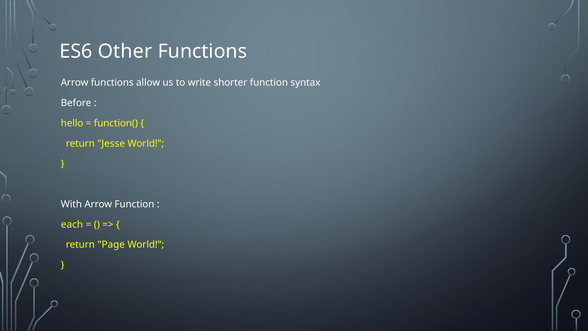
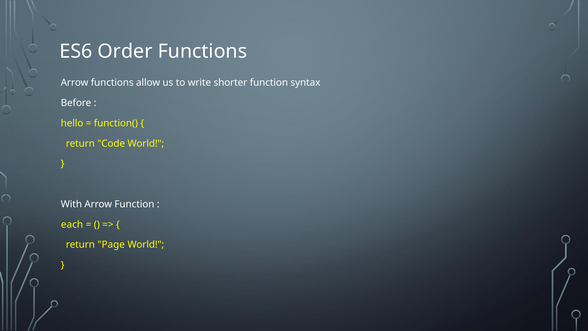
Other: Other -> Order (125, 51)
Jesse: Jesse -> Code (111, 143)
